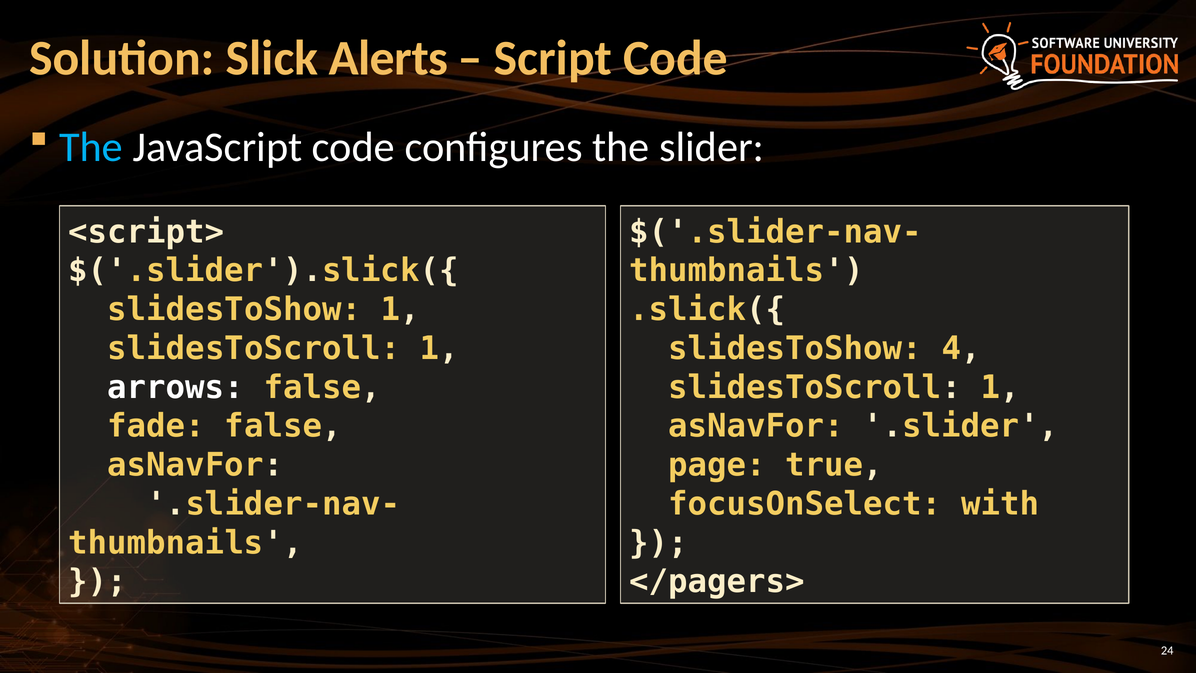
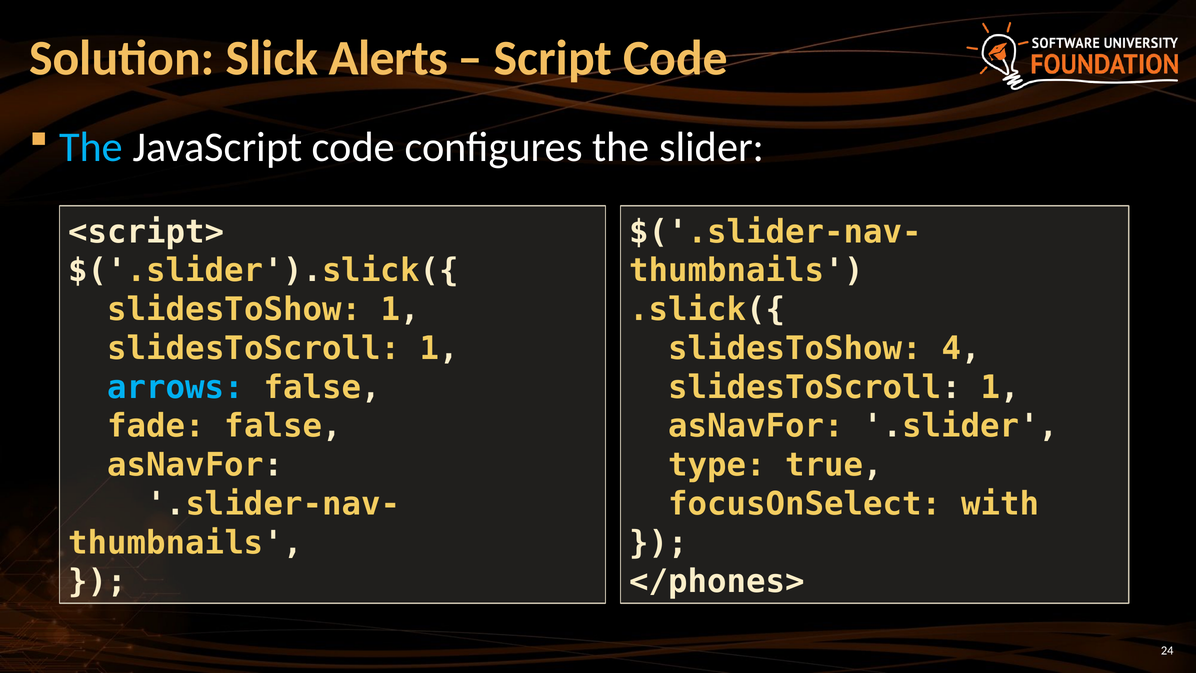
arrows colour: white -> light blue (176, 387)
page: page -> type (717, 465)
</pagers>: </pagers> -> </phones> (717, 582)
